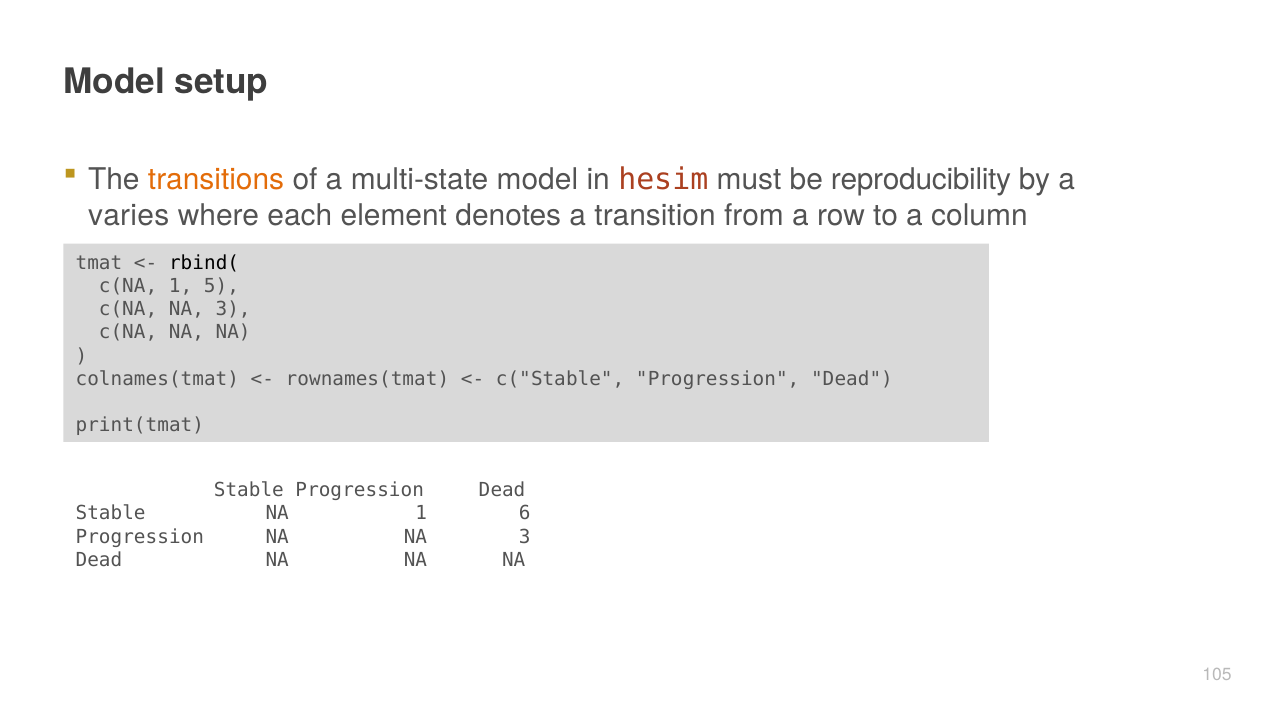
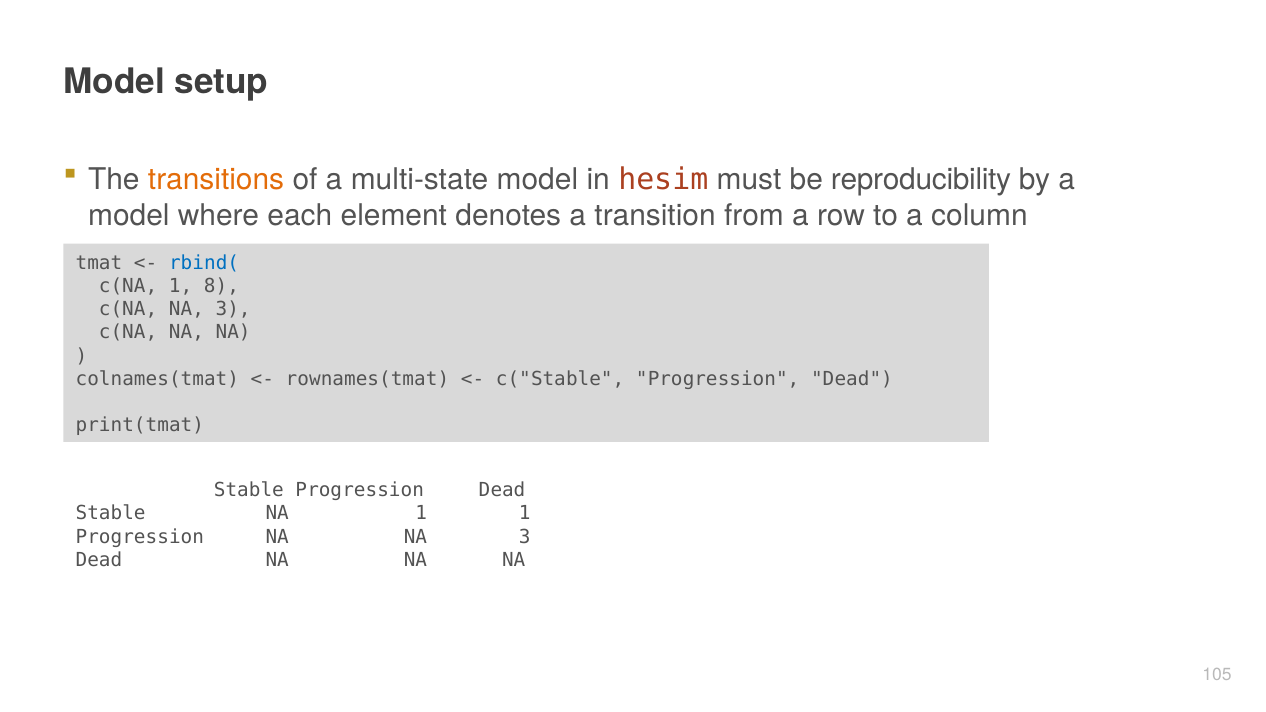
varies: varies -> model (129, 215)
rbind( colour: black -> blue (204, 263)
5: 5 -> 8 (221, 286)
1 6: 6 -> 1 (525, 514)
